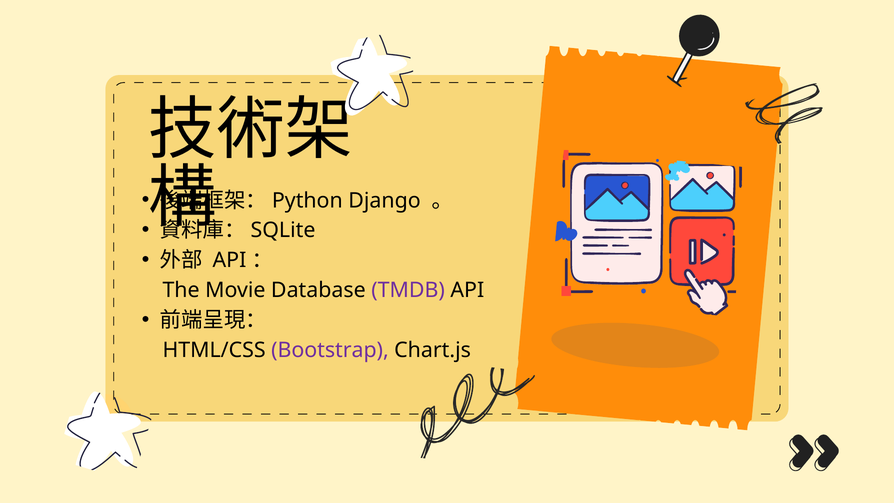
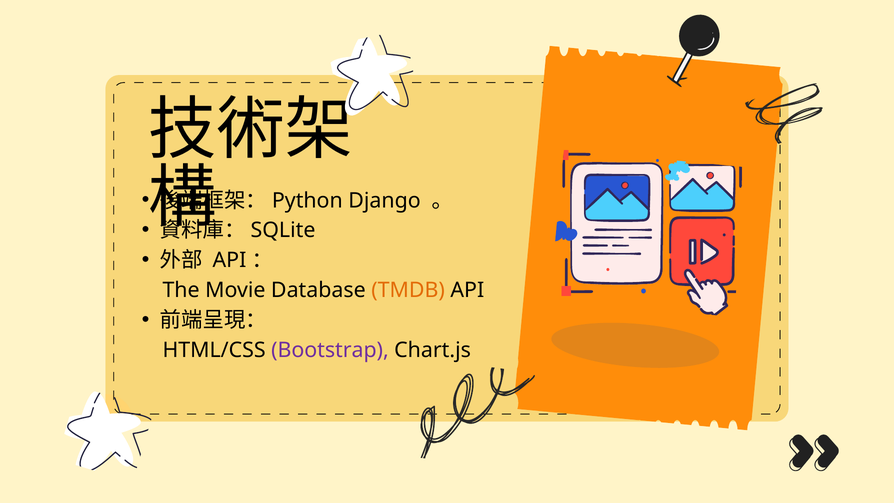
TMDB colour: purple -> orange (408, 290)
